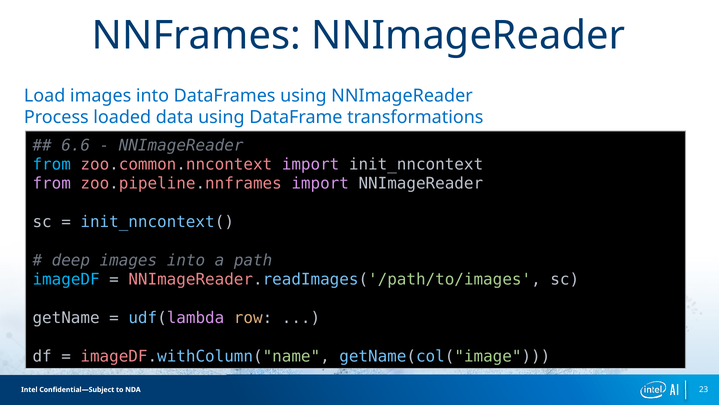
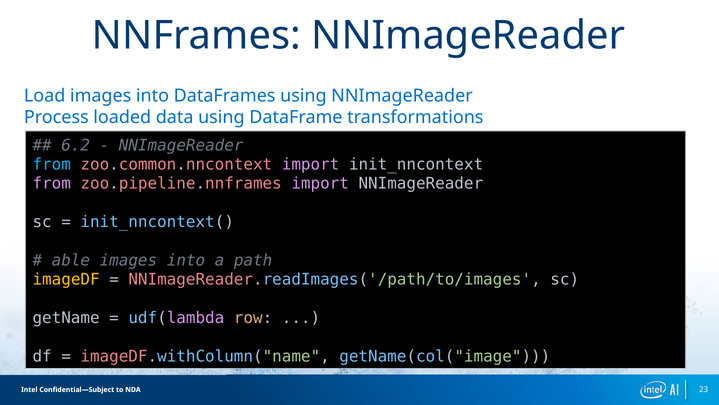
6.6: 6.6 -> 6.2 (76, 145)
deep: deep -> able (71, 260)
imageDF colour: light blue -> yellow (66, 279)
